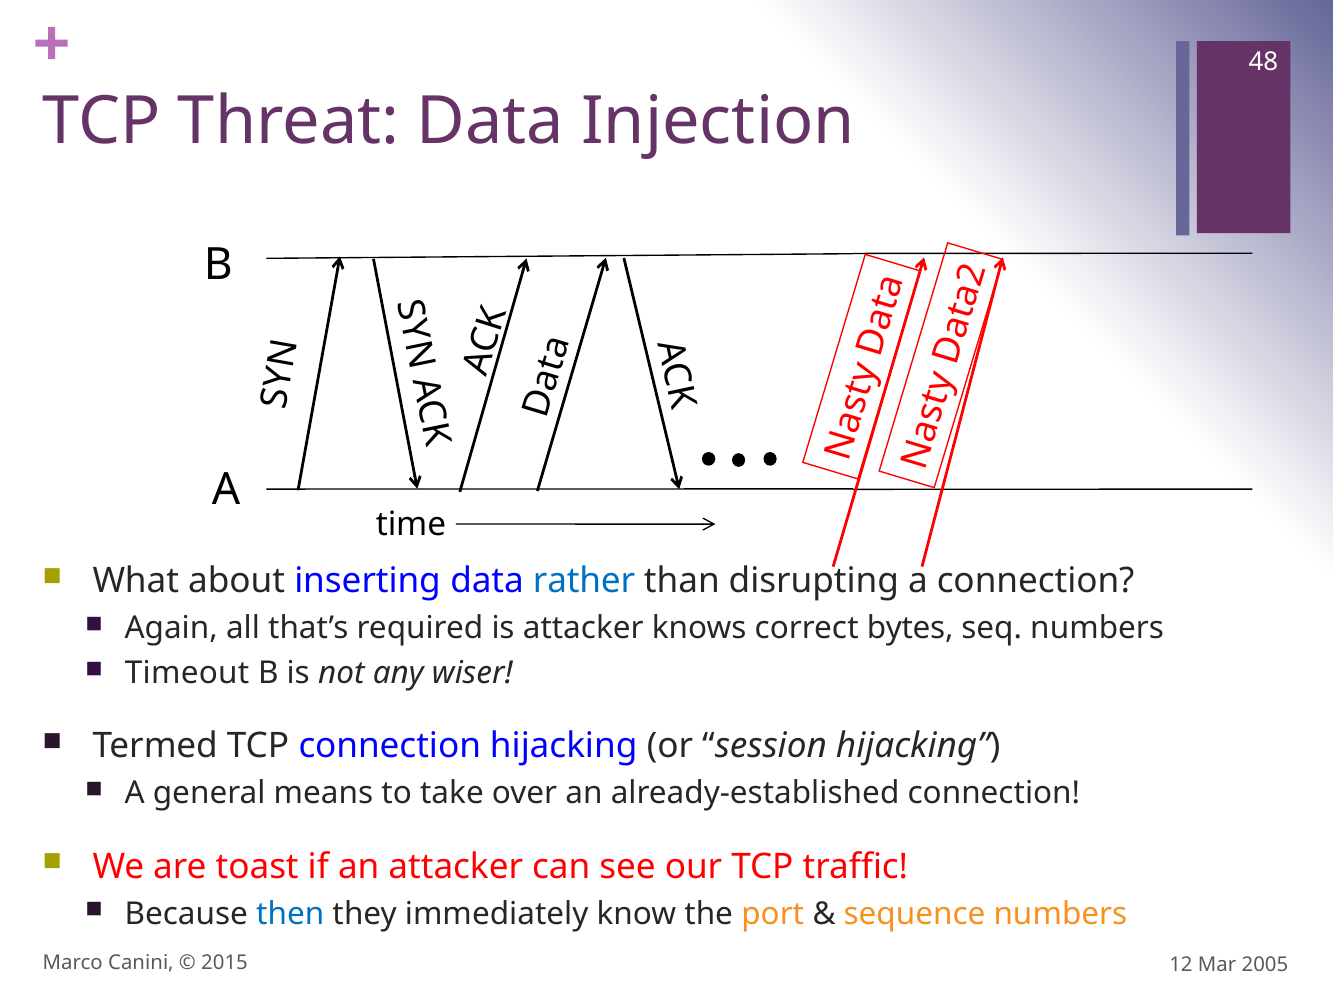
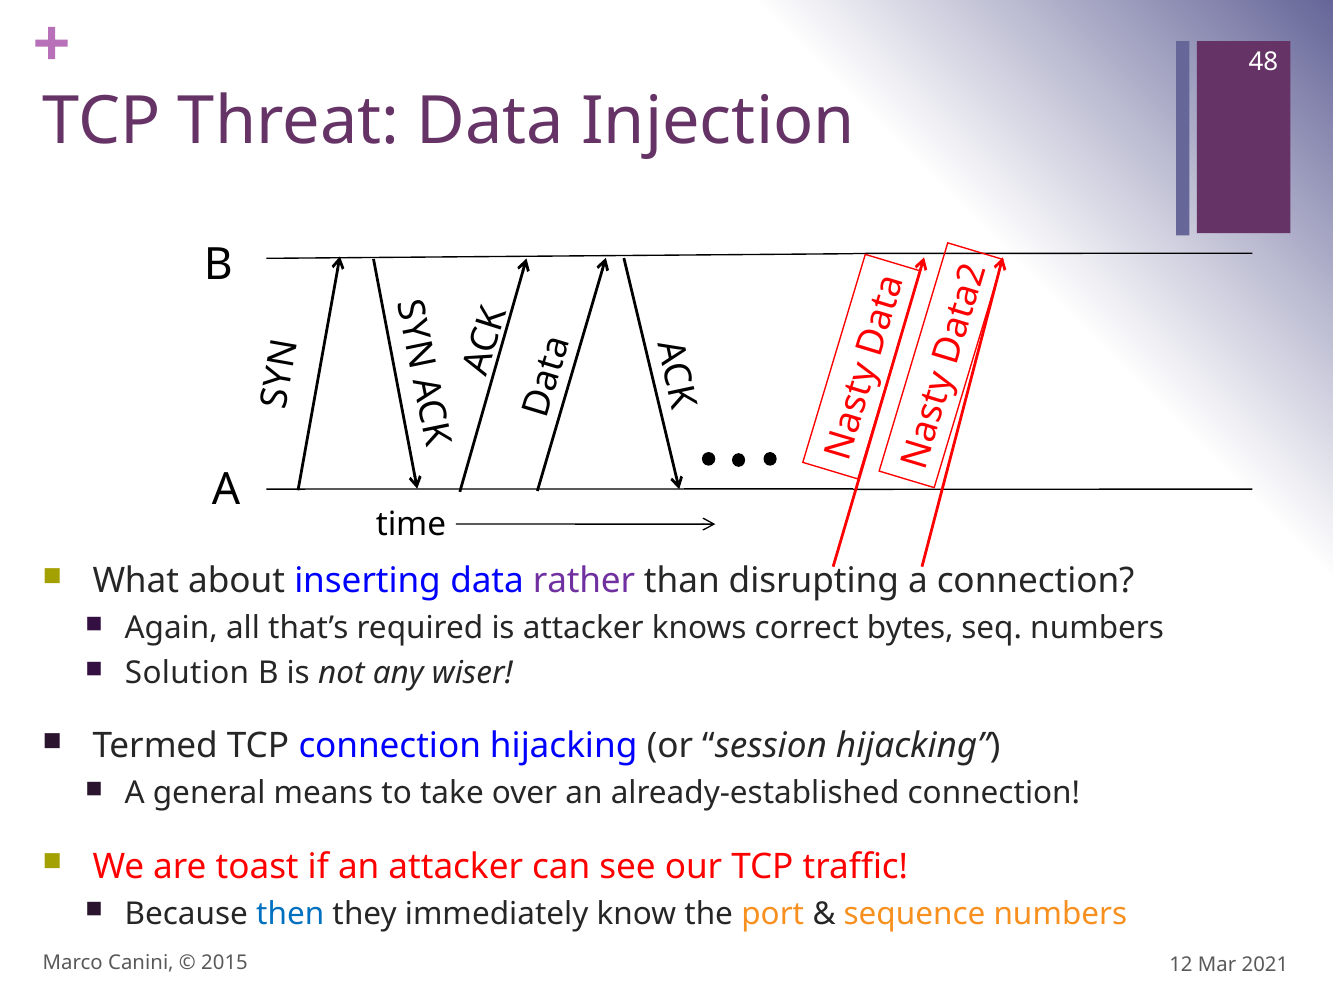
rather colour: blue -> purple (584, 581)
Timeout: Timeout -> Solution (187, 673)
2005: 2005 -> 2021 (1265, 964)
